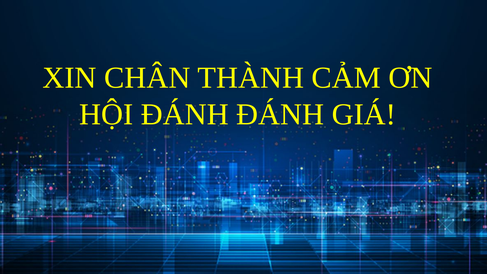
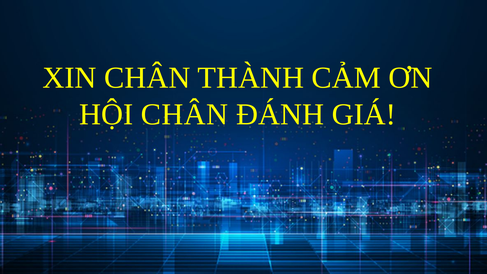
HỘI ĐÁNH: ĐÁNH -> CHÂN (185, 114)
